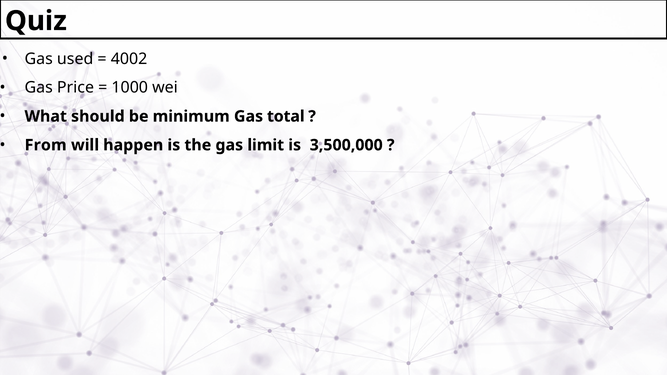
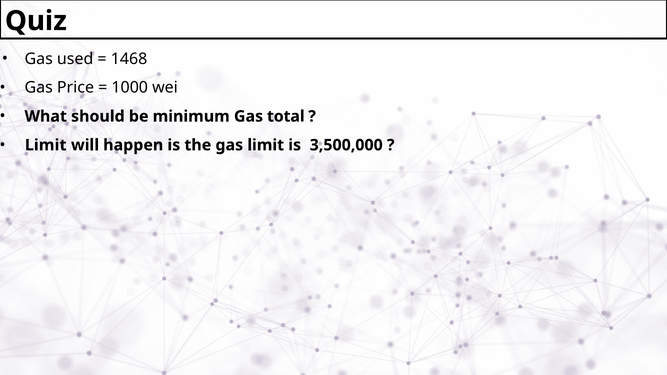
4002: 4002 -> 1468 (129, 59)
From: From -> Limit (46, 145)
